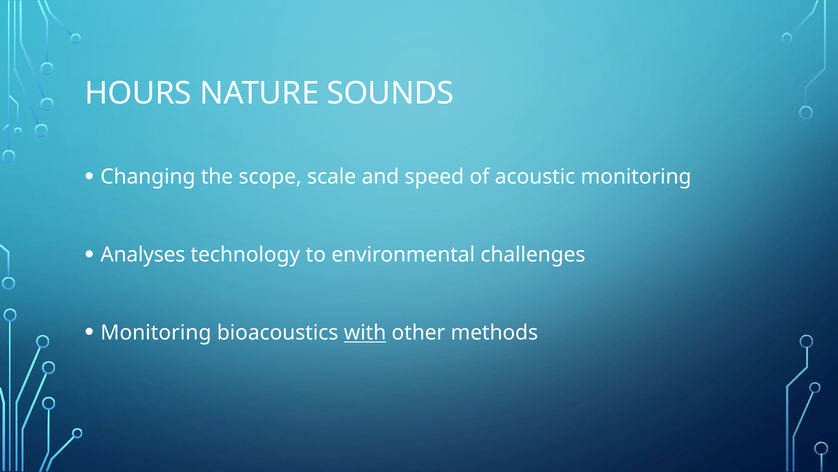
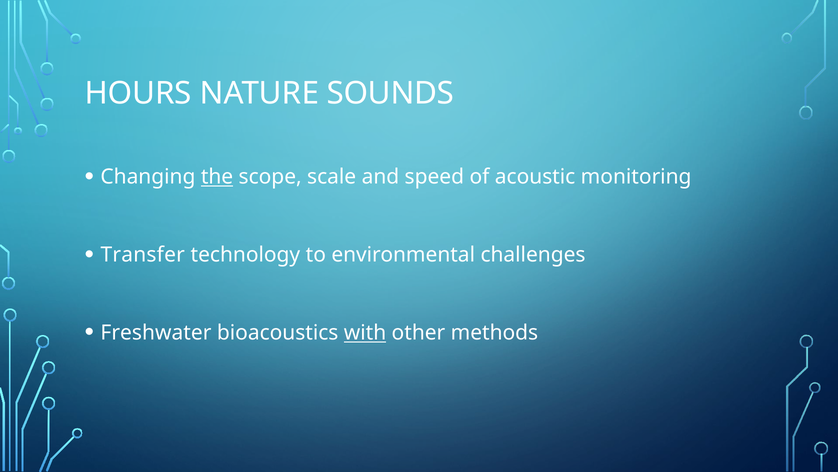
the underline: none -> present (217, 177)
Analyses: Analyses -> Transfer (143, 255)
Monitoring: Monitoring -> Freshwater (156, 332)
